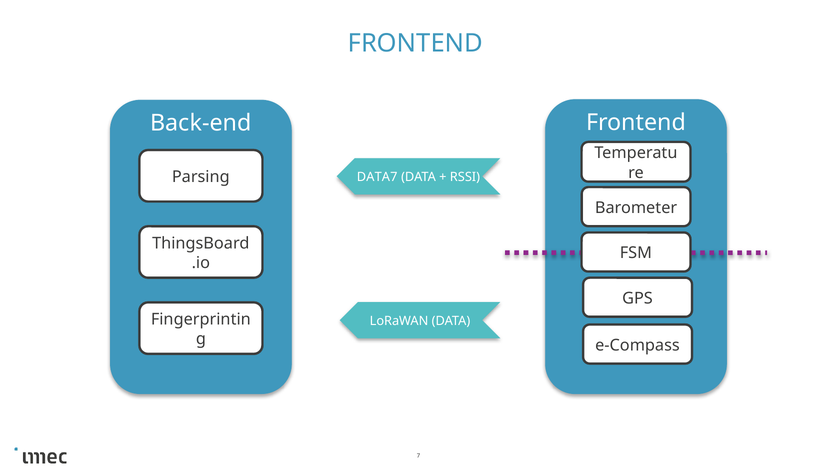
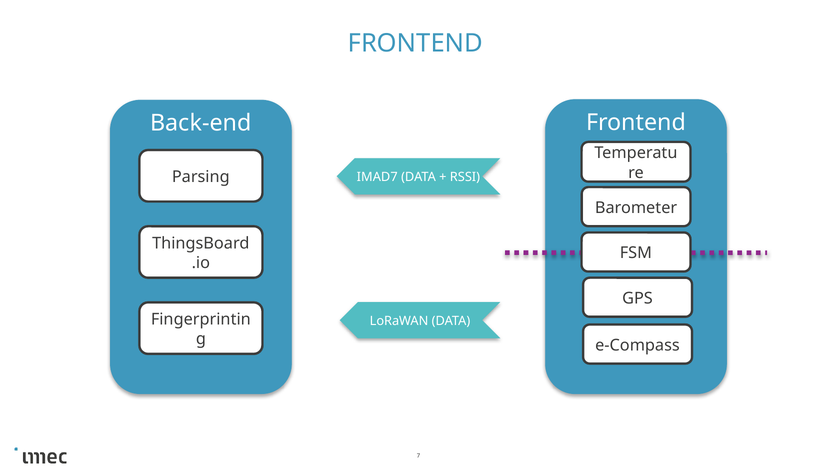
DATA7: DATA7 -> IMAD7 (377, 177)
